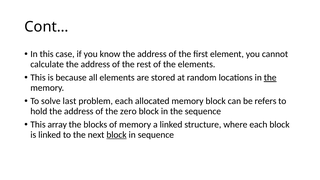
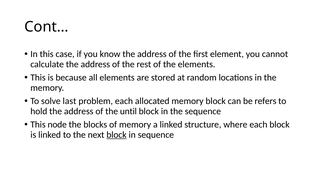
the underline: present -> none (270, 78)
zero: zero -> until (128, 111)
array: array -> node (57, 125)
